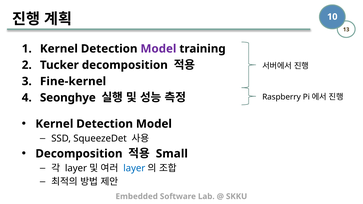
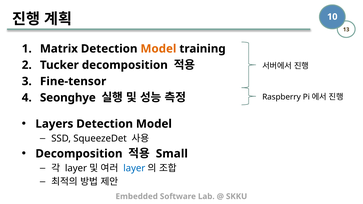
Kernel: Kernel -> Matrix (59, 49)
Model colour: purple -> orange (158, 49)
Fine-kernel: Fine-kernel -> Fine-tensor (73, 81)
Kernel: Kernel -> Layers (54, 124)
